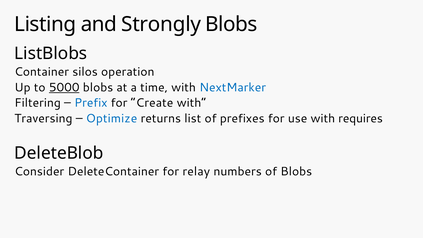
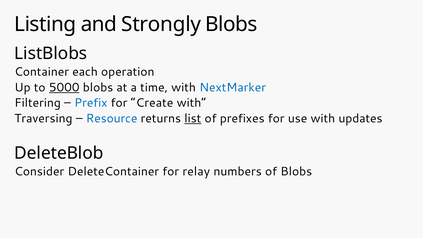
silos: silos -> each (85, 72)
Optimize: Optimize -> Resource (112, 118)
list underline: none -> present (193, 118)
requires: requires -> updates (360, 118)
